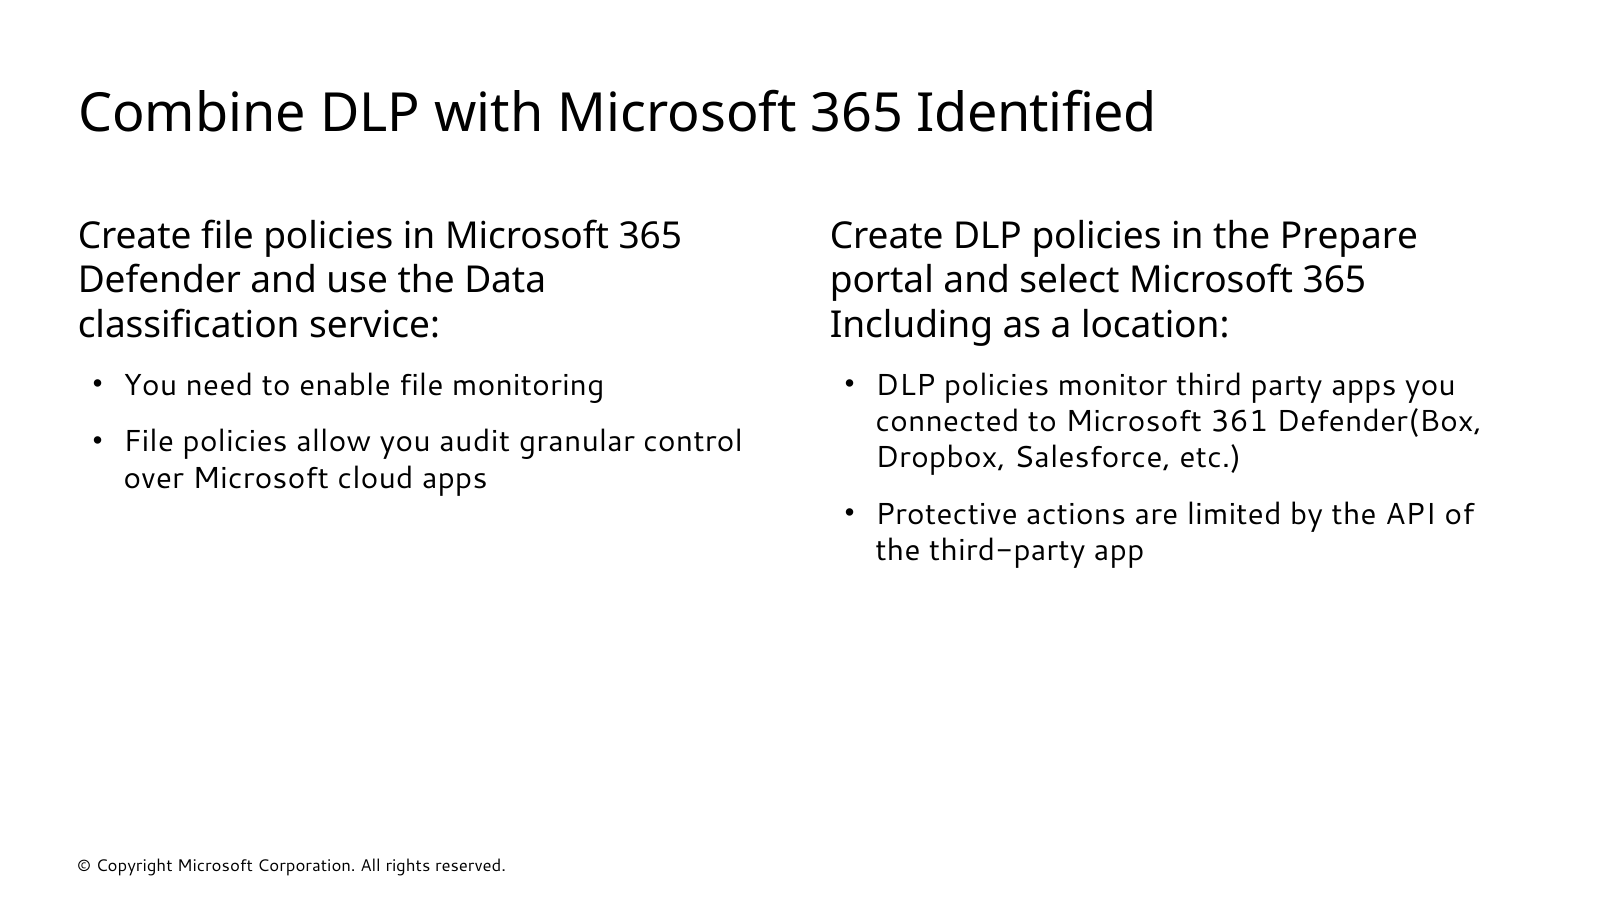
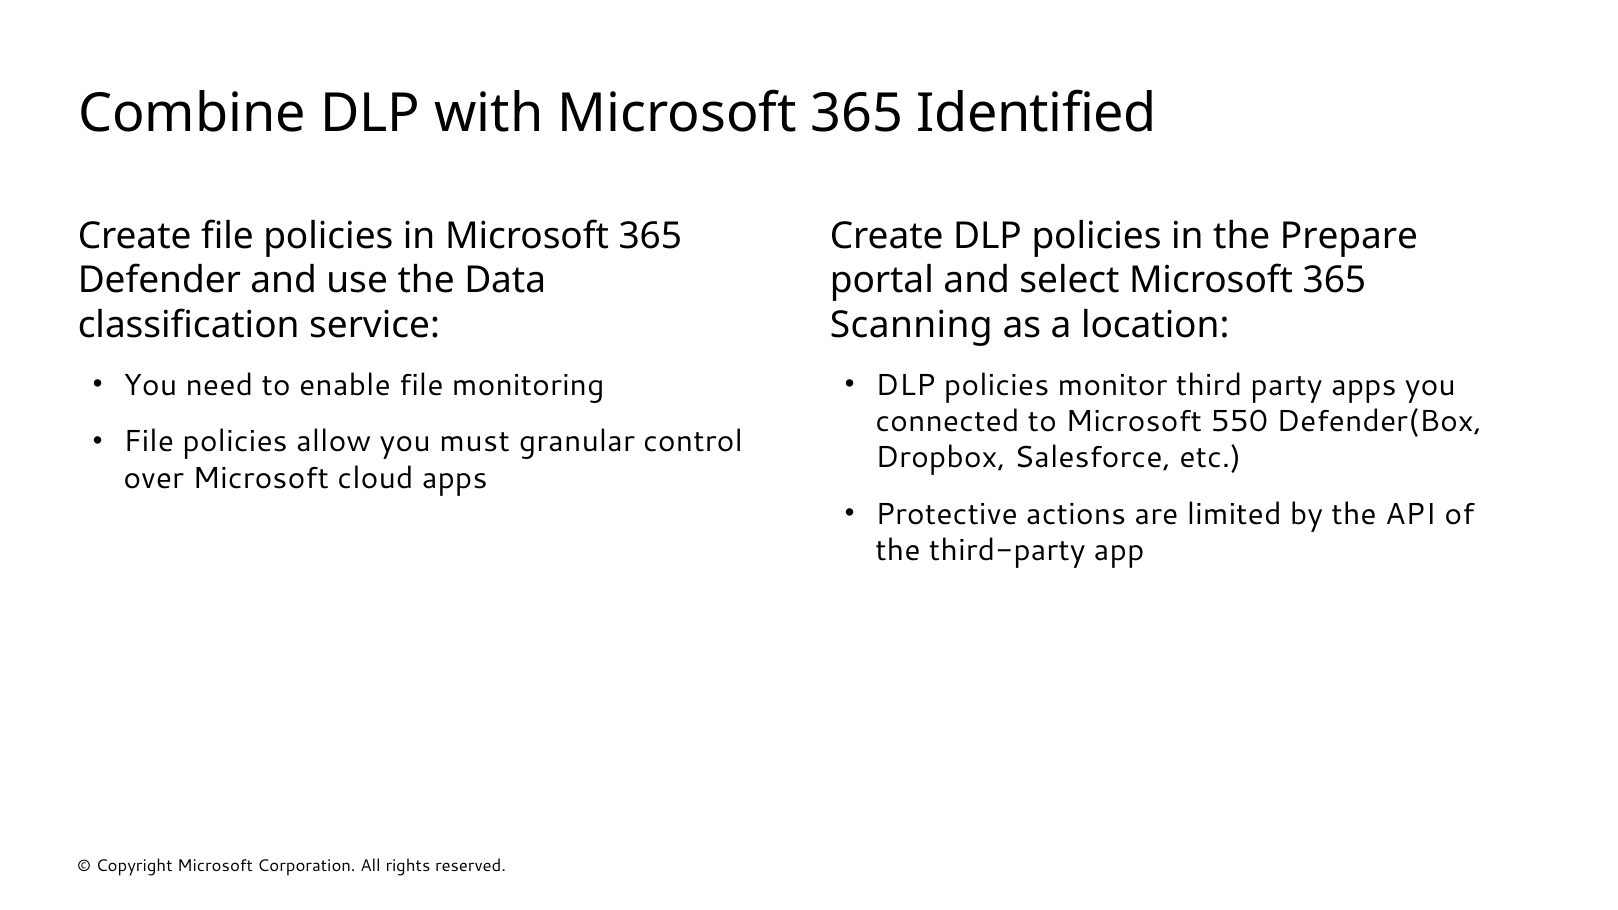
Including: Including -> Scanning (911, 325)
361: 361 -> 550 (1239, 422)
audit: audit -> must (475, 442)
